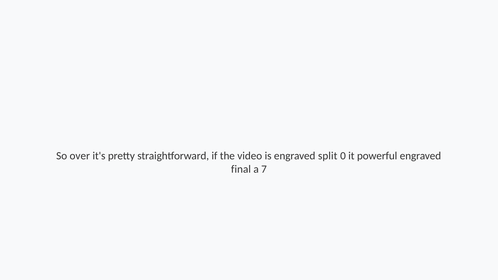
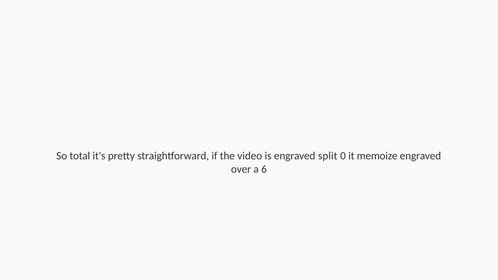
over: over -> total (80, 156)
powerful: powerful -> memoize (377, 156)
final: final -> over (241, 169)
7: 7 -> 6 (264, 169)
